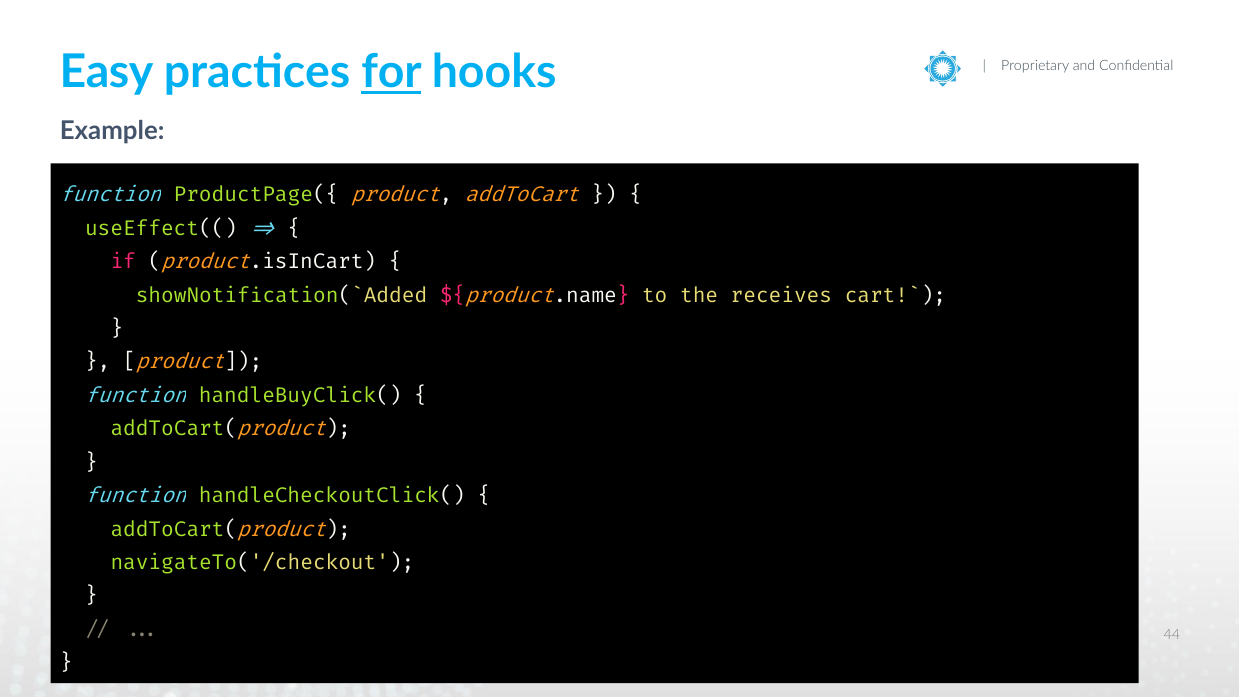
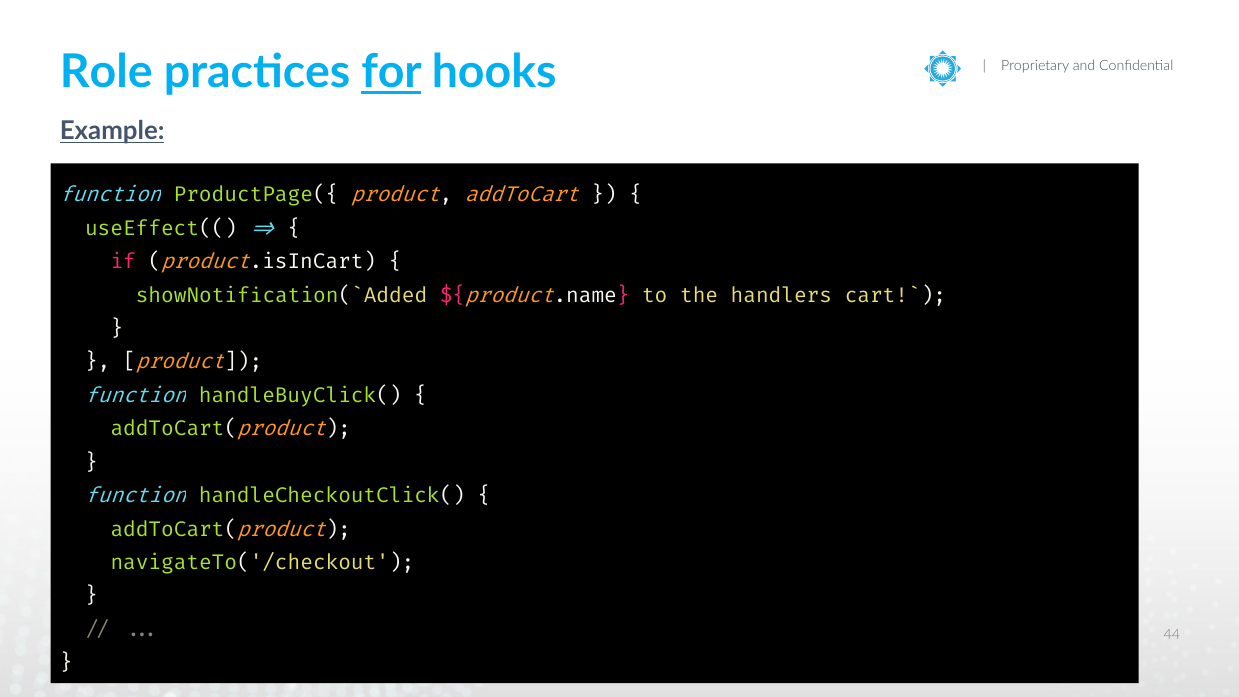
Easy: Easy -> Role (106, 72)
Example underline: none -> present (112, 131)
receives: receives -> handlers (781, 295)
